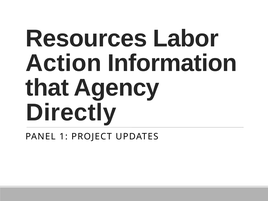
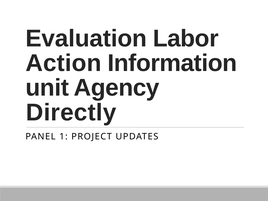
Resources: Resources -> Evaluation (86, 38)
that: that -> unit (47, 88)
